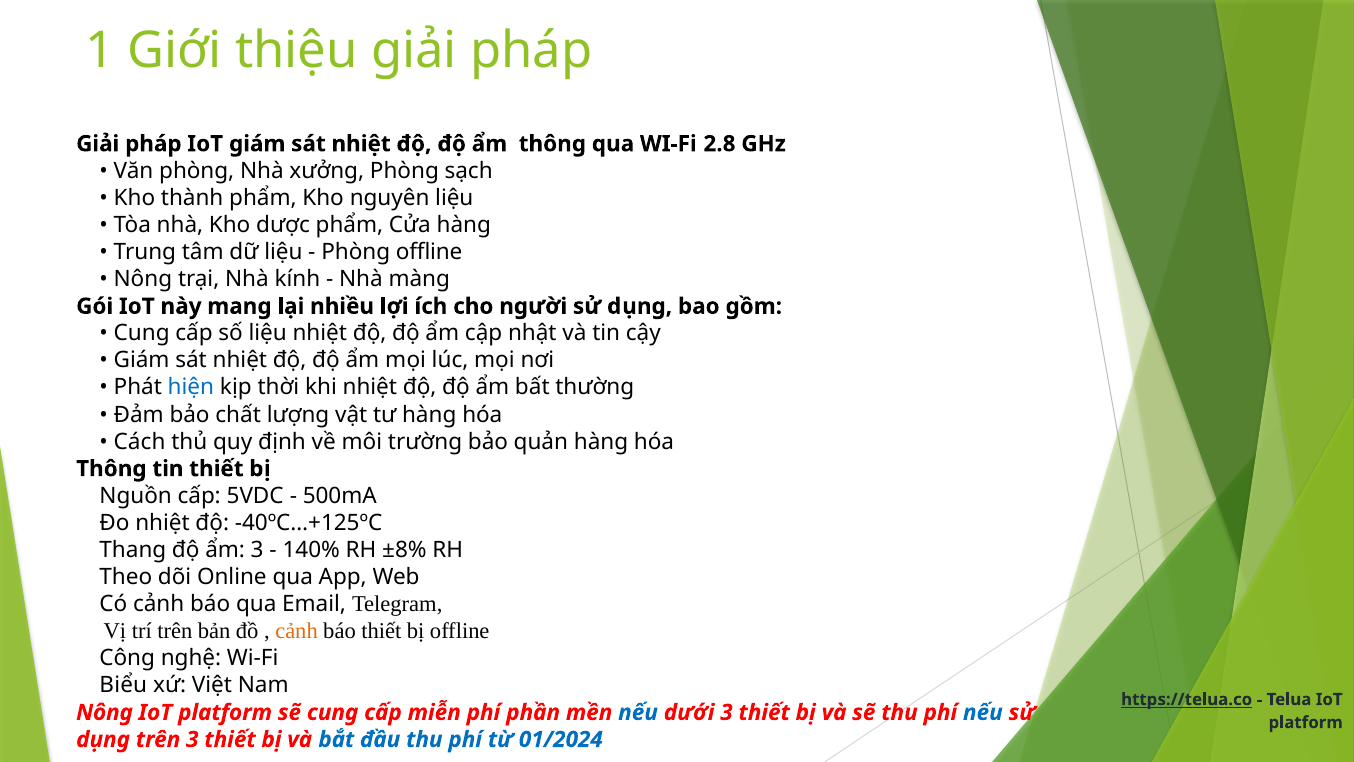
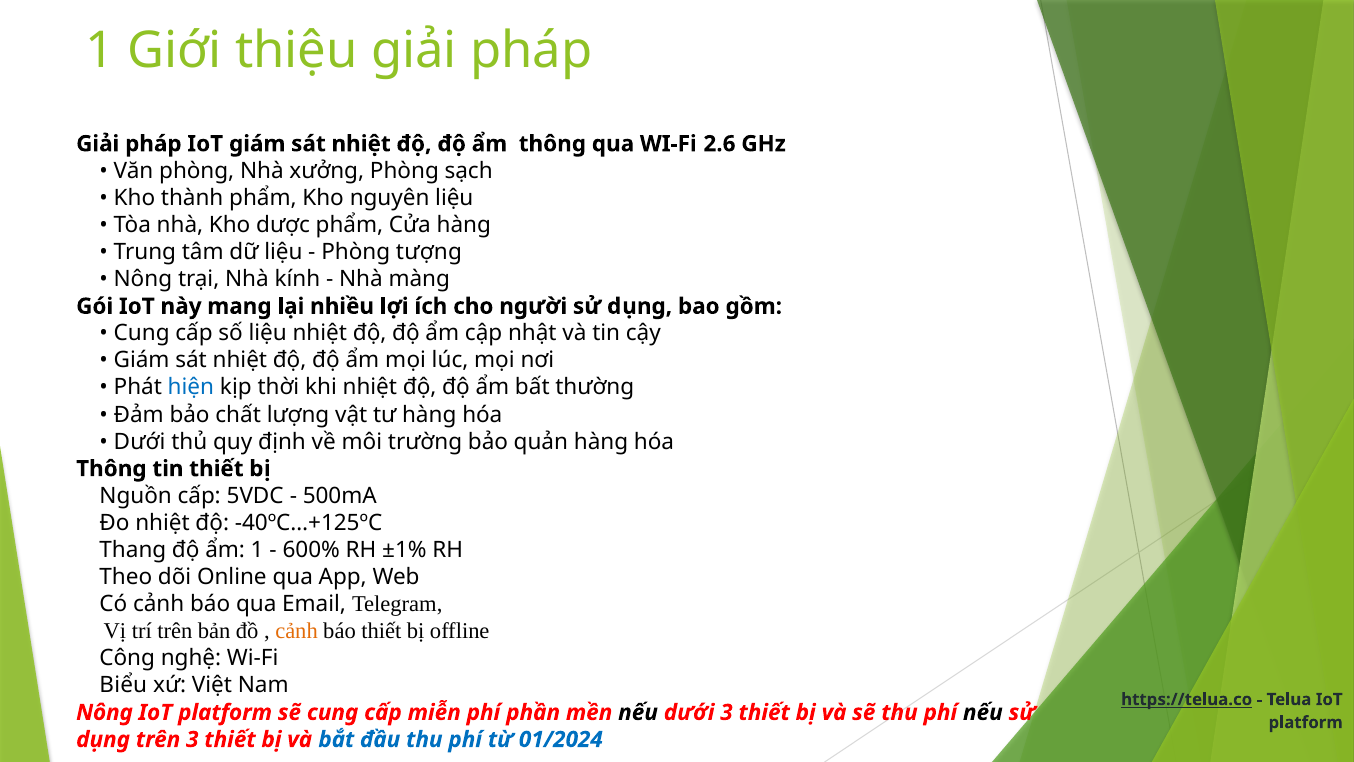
2.8: 2.8 -> 2.6 (719, 144)
Phòng offline: offline -> tượng (429, 252)
Cách: Cách -> Dưới (140, 441)
ẩm 3: 3 -> 1 (257, 550)
140%: 140% -> 600% (311, 550)
±8%: ±8% -> ±1% (404, 550)
nếu colour: blue -> black (638, 712)
nếu colour: blue -> black (983, 712)
